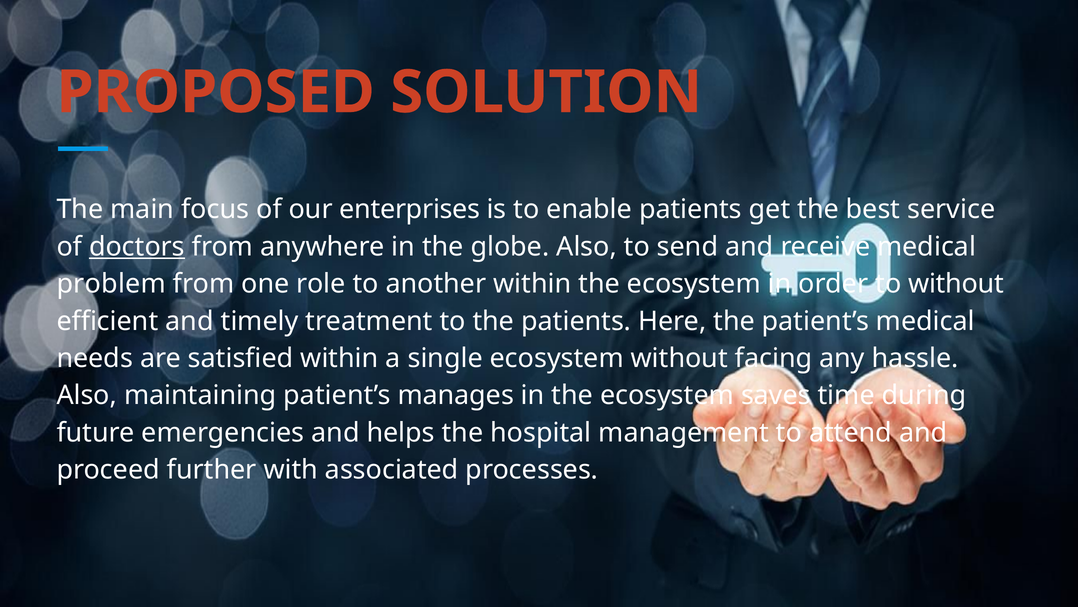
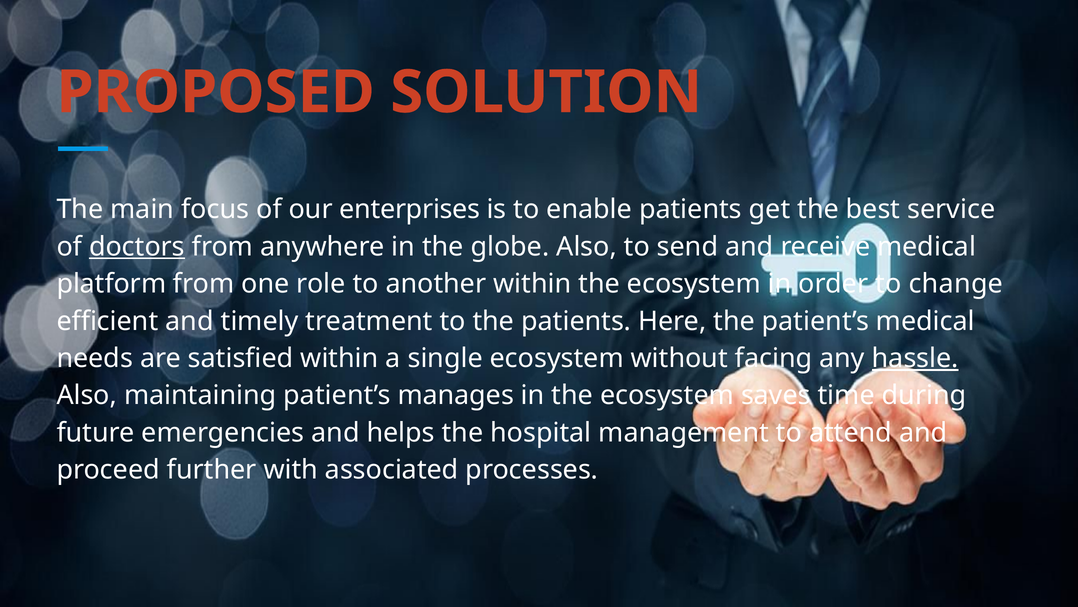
problem: problem -> platform (111, 284)
to without: without -> change (956, 284)
hassle underline: none -> present (915, 358)
